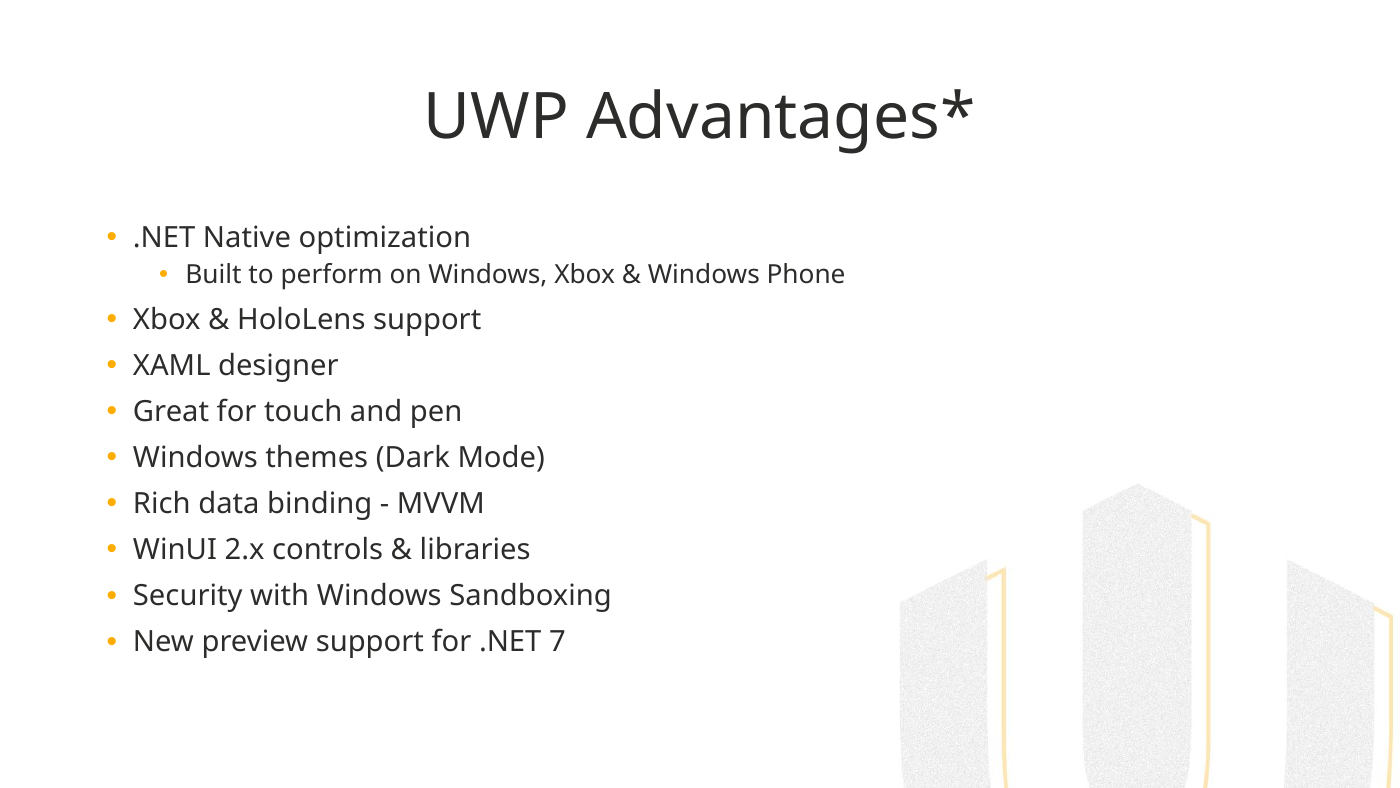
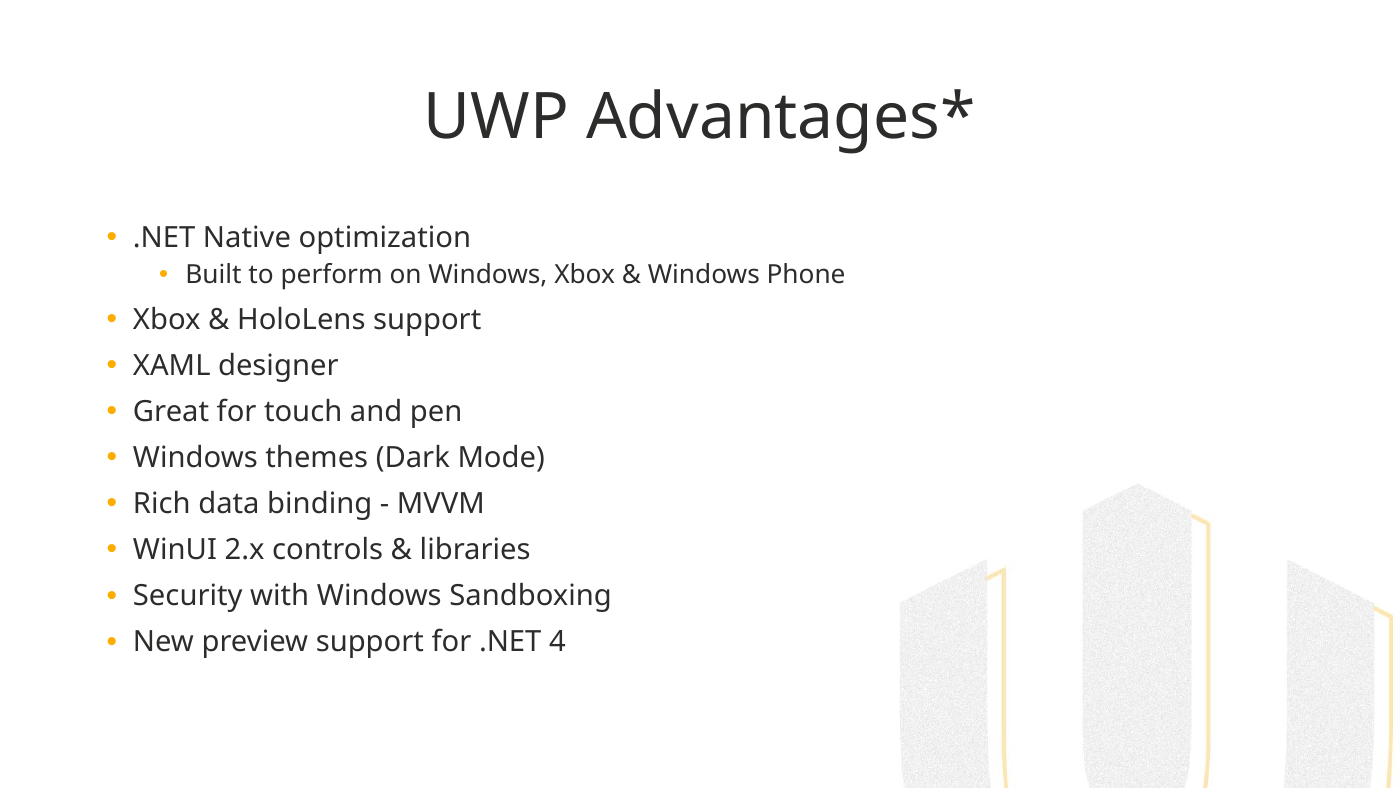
7: 7 -> 4 (557, 642)
